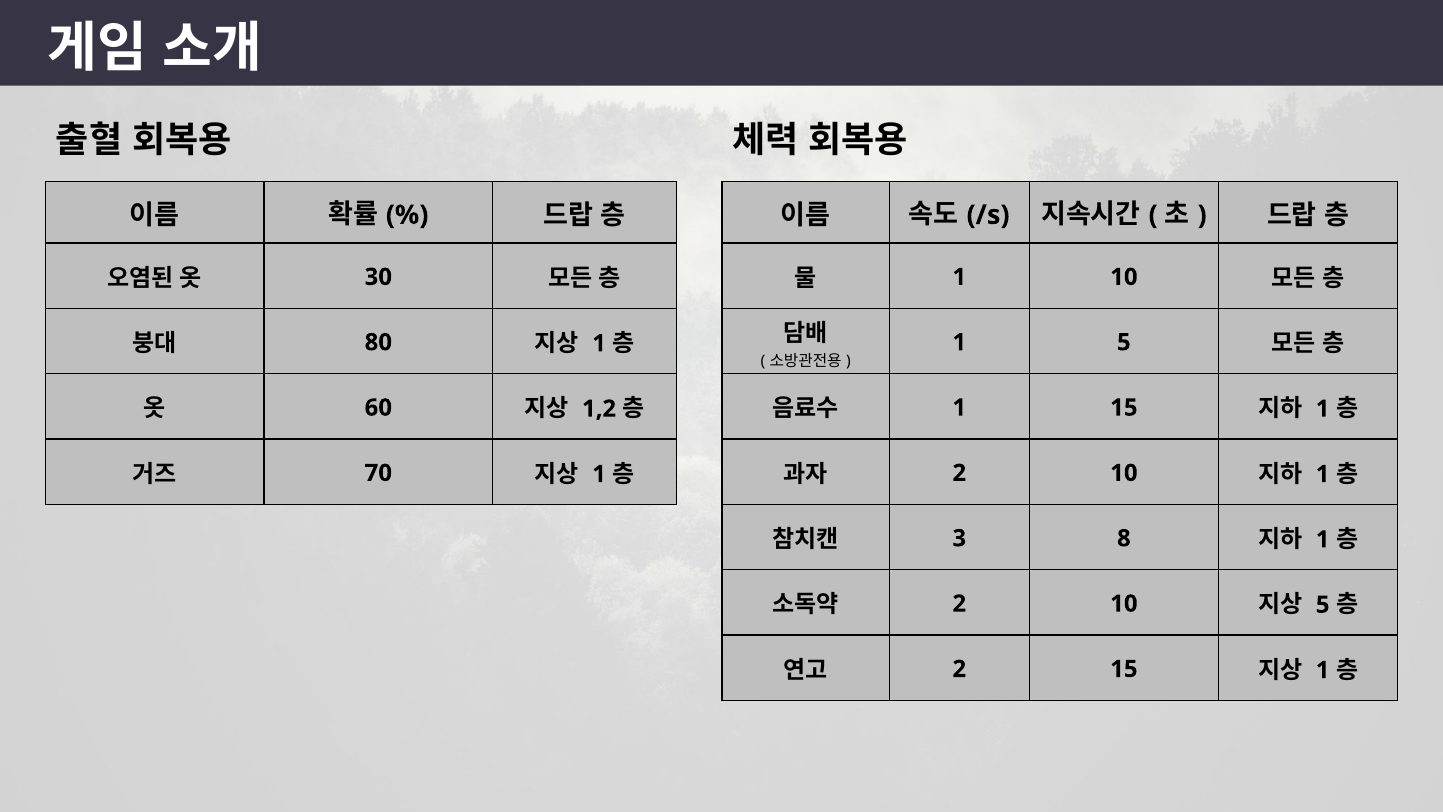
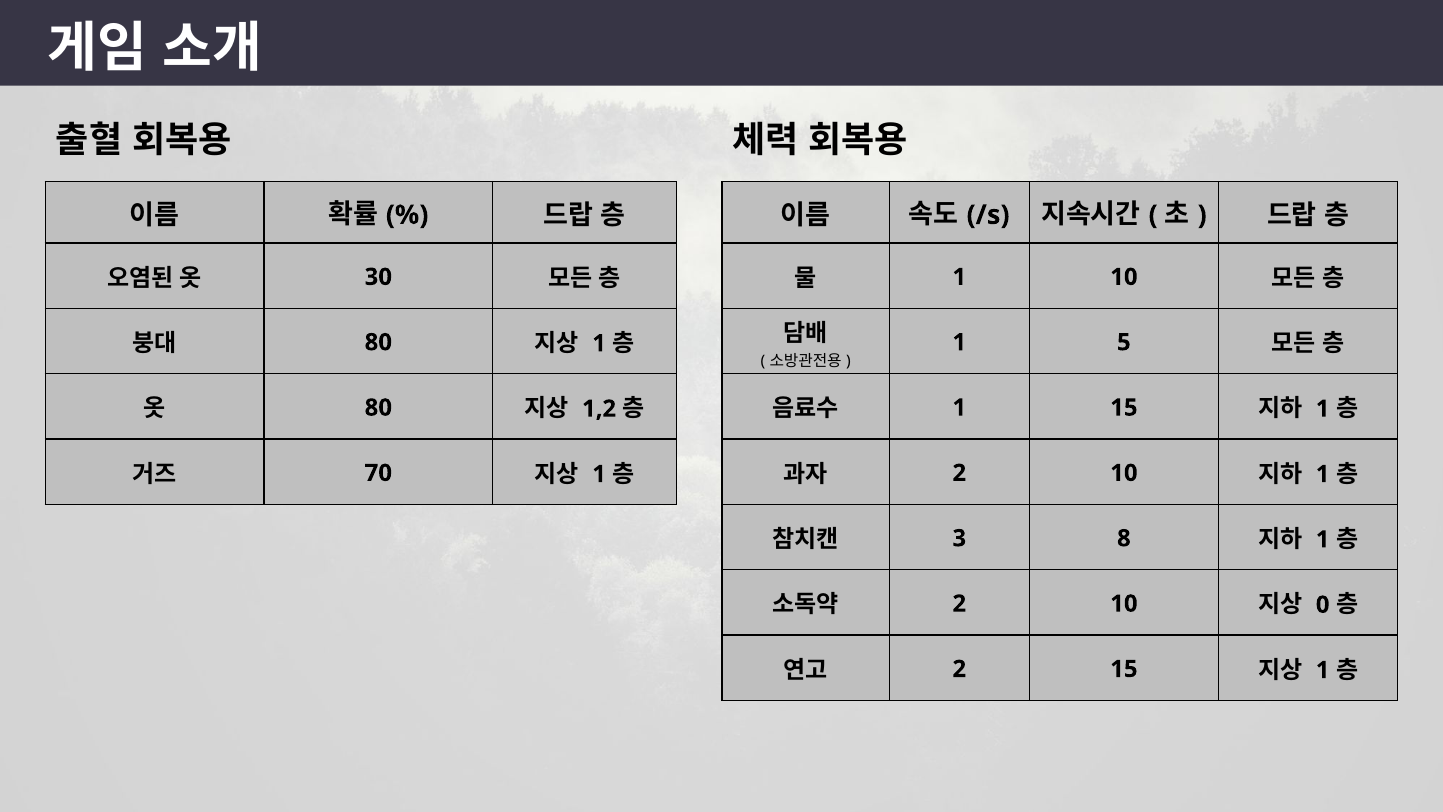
60: 60 -> 80 (378, 408)
5: 5 -> 0 (1323, 605)
